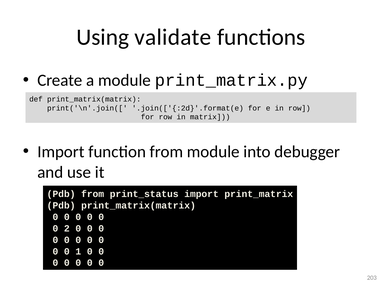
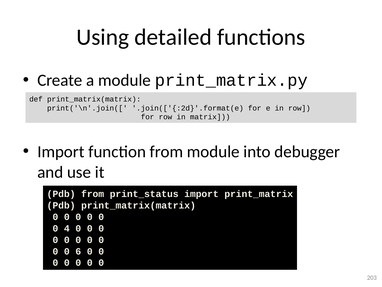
validate: validate -> detailed (173, 37)
2: 2 -> 4 (67, 228)
1: 1 -> 6 (78, 251)
